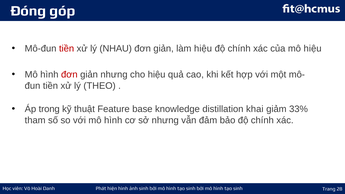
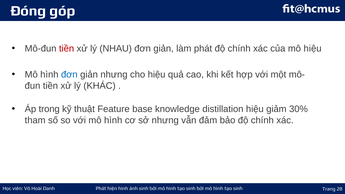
làm hiệu: hiệu -> phát (203, 48)
đơn colour: red -> blue (69, 75)
THEO: THEO -> KHÁC (100, 86)
distillation khai: khai -> hiệu (255, 109)
33%: 33% -> 30% (298, 109)
